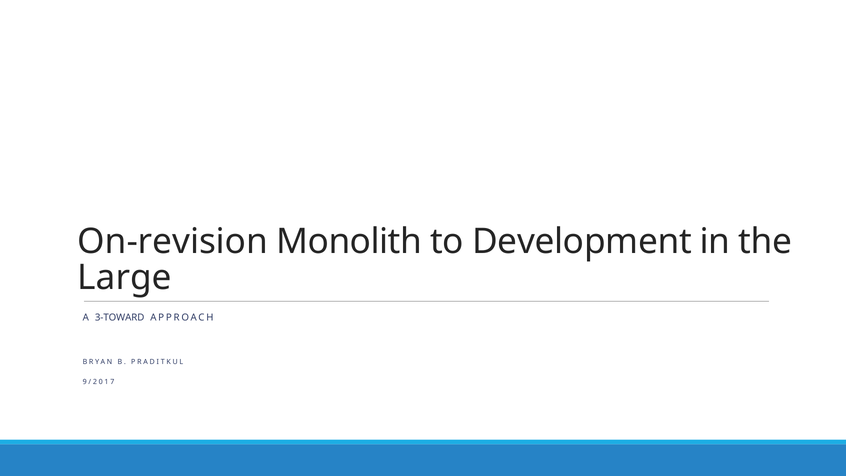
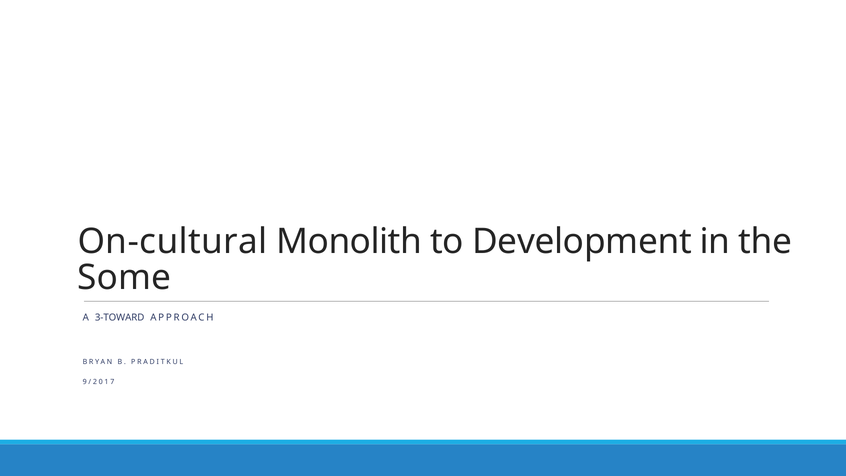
On-revision: On-revision -> On-cultural (172, 241)
Large: Large -> Some (124, 277)
